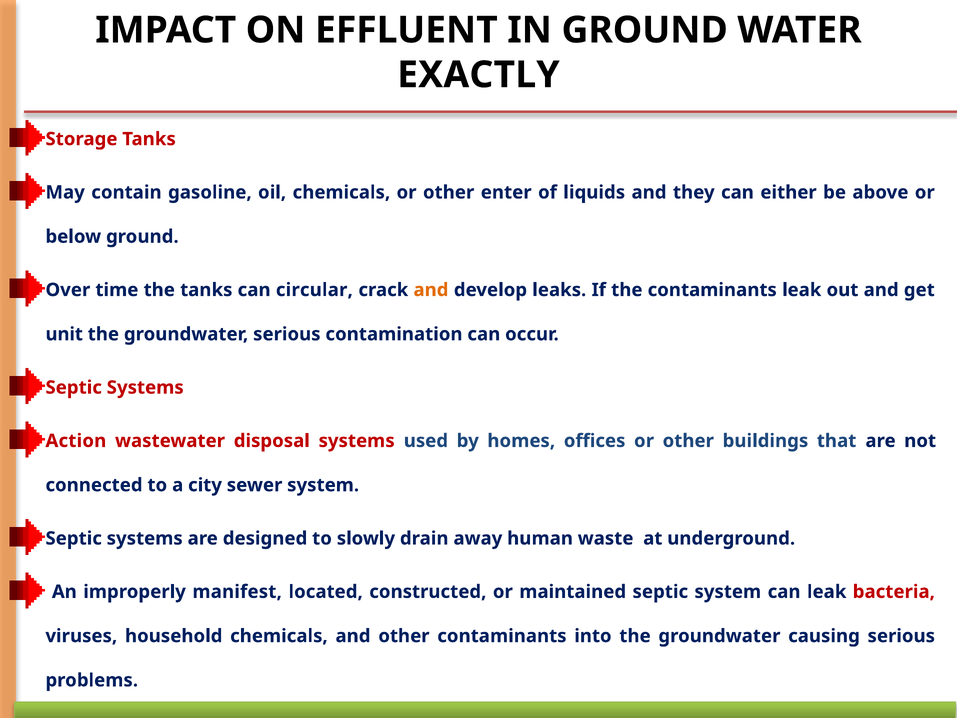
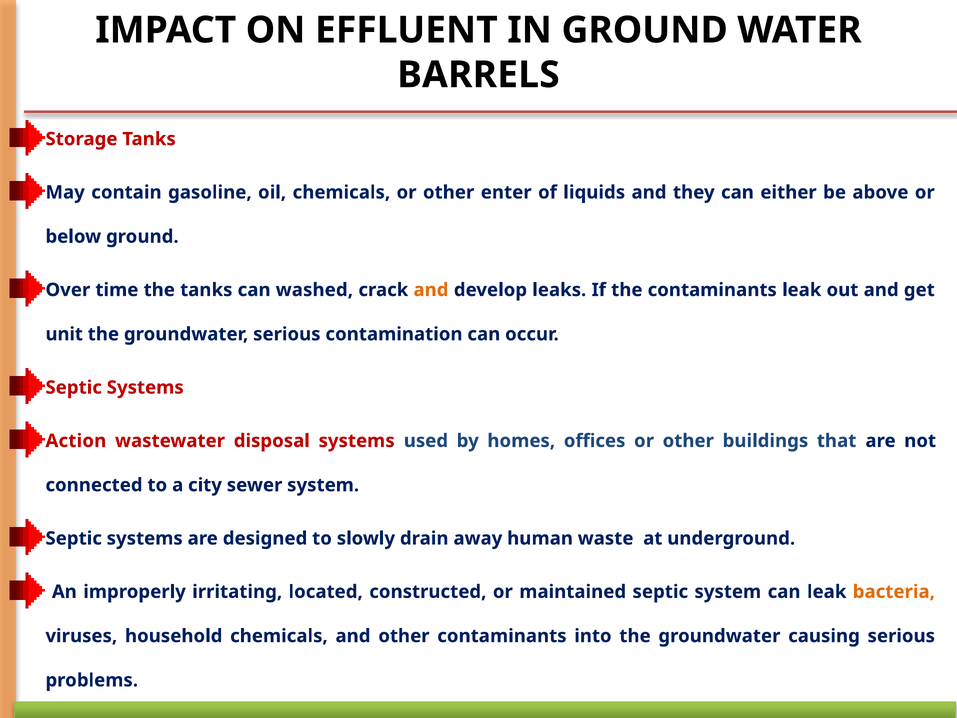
EXACTLY: EXACTLY -> BARRELS (478, 75)
circular: circular -> washed (314, 290)
manifest: manifest -> irritating (237, 592)
bacteria colour: red -> orange (894, 592)
